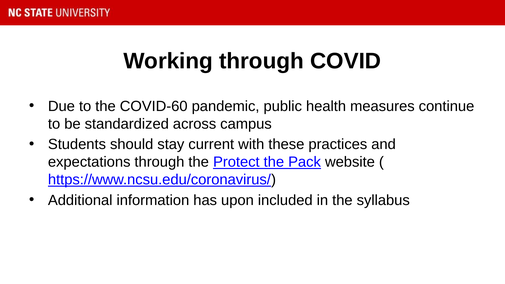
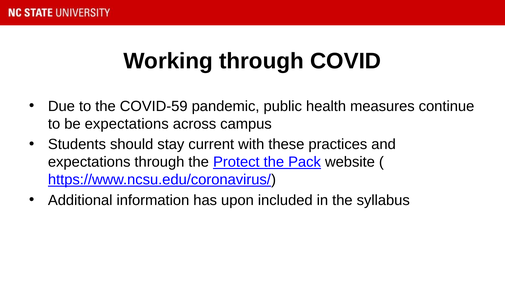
COVID-60: COVID-60 -> COVID-59 (154, 106)
be standardized: standardized -> expectations (127, 124)
